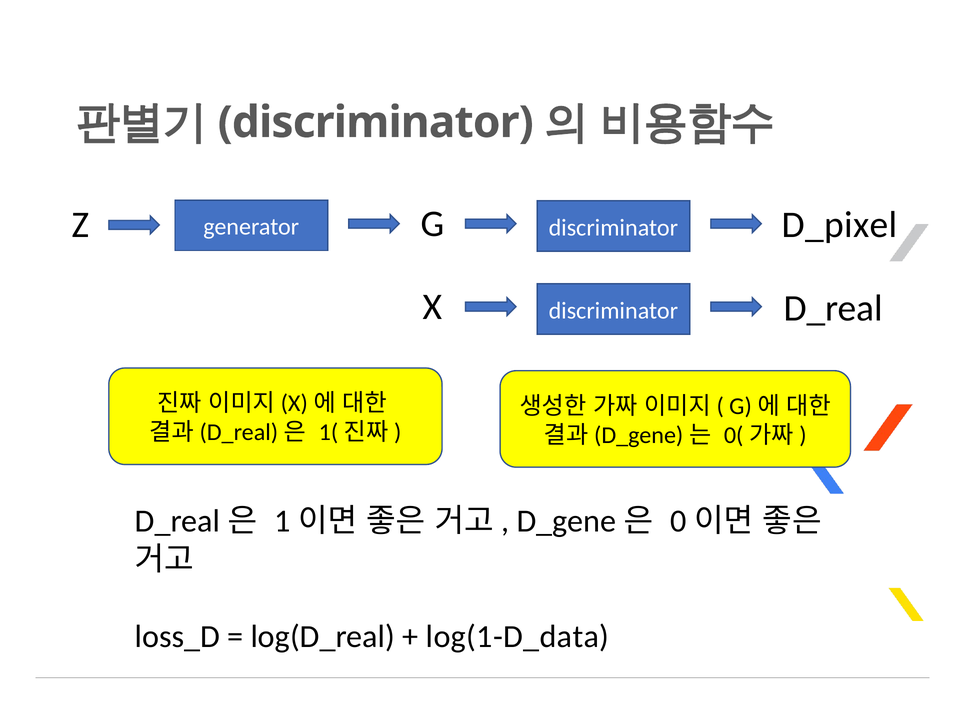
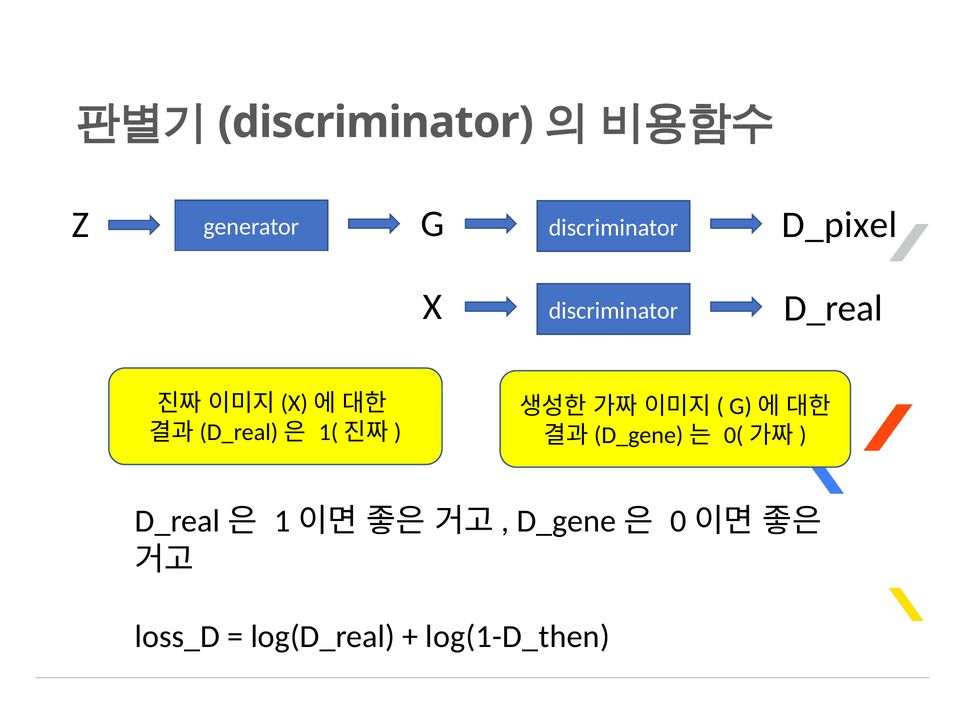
log(1-D_data: log(1-D_data -> log(1-D_then (518, 637)
